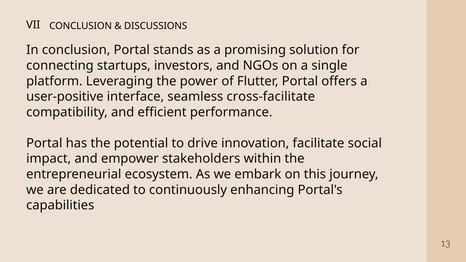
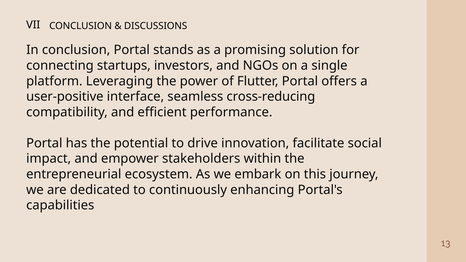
cross-facilitate: cross-facilitate -> cross-reducing (271, 97)
